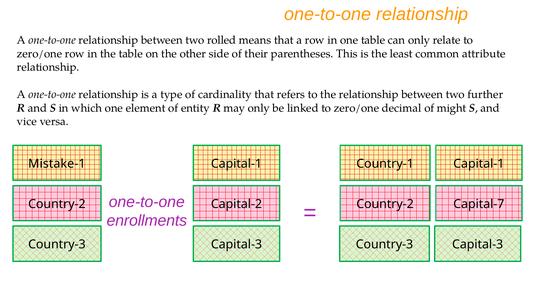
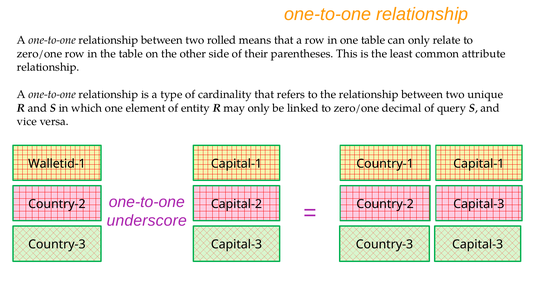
further: further -> unique (485, 94)
might: might -> query (451, 108)
Mistake-1: Mistake-1 -> Walletid-1 (57, 164)
Country-2 Capital-7: Capital-7 -> Capital-3 (479, 204)
enrollments: enrollments -> underscore (147, 221)
